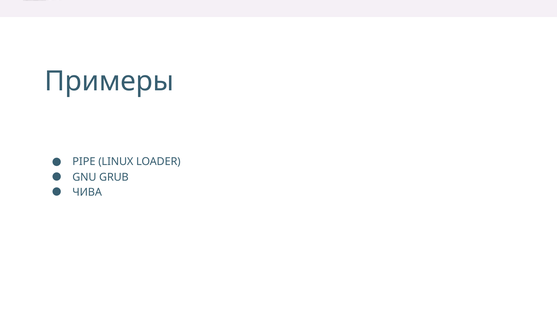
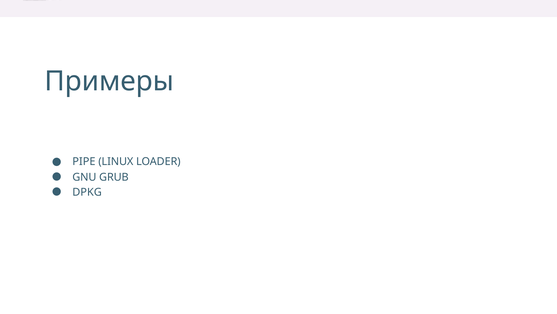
ЧИВА: ЧИВА -> DPKG (87, 192)
